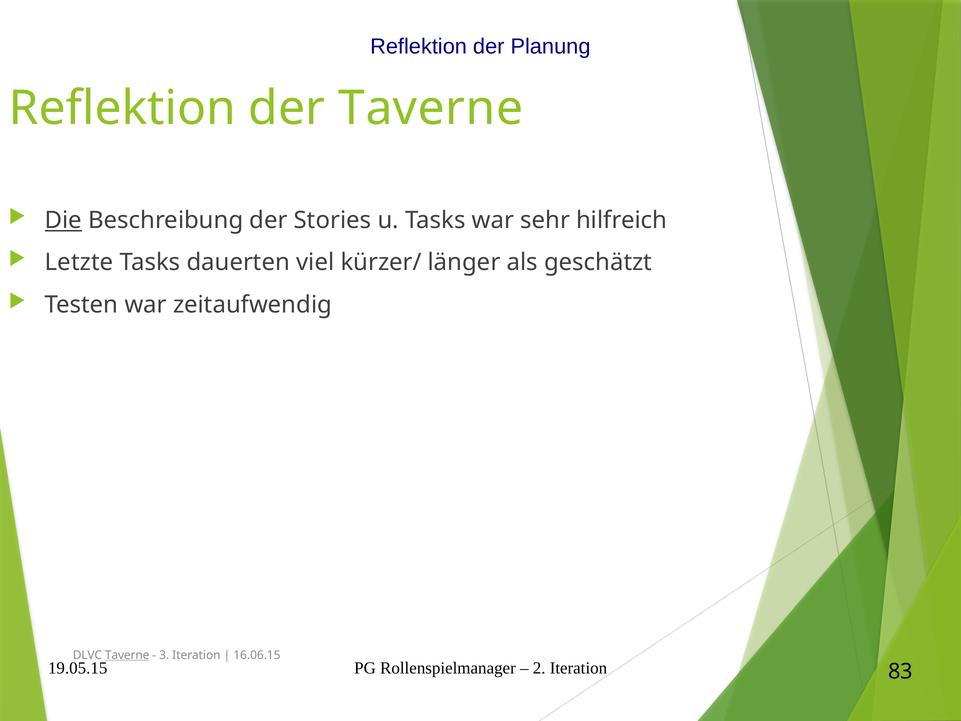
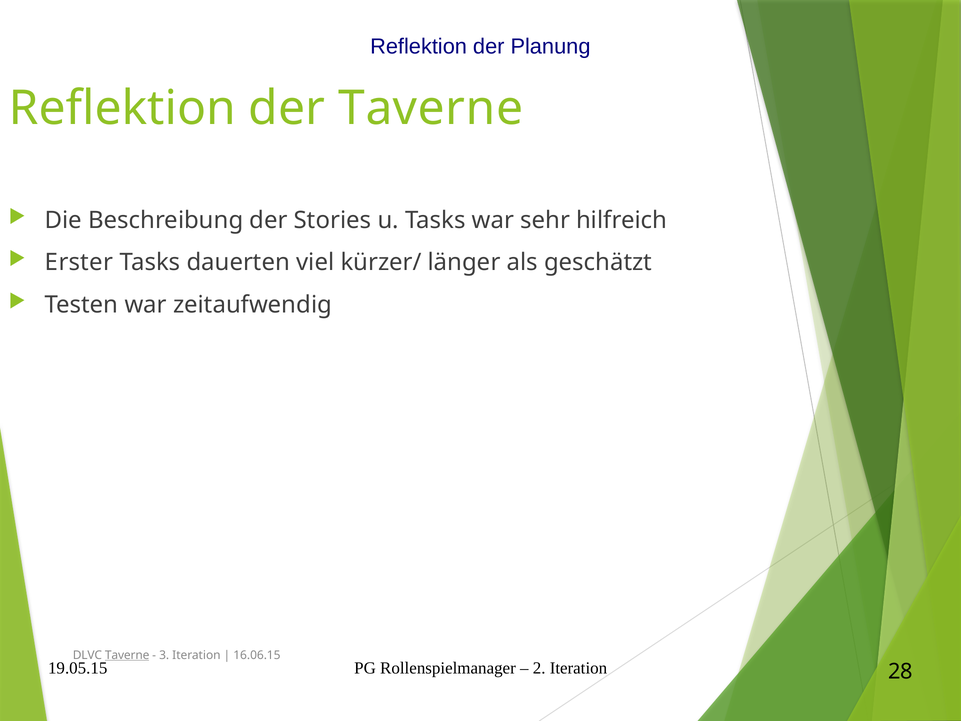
Die underline: present -> none (63, 220)
Letzte: Letzte -> Erster (79, 262)
83: 83 -> 28 (900, 671)
